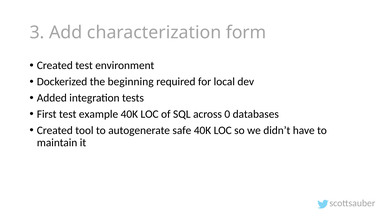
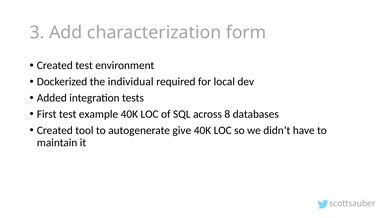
beginning: beginning -> individual (131, 82)
0: 0 -> 8 (227, 114)
safe: safe -> give (182, 131)
